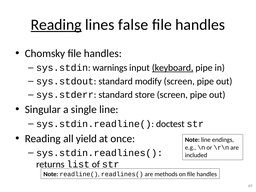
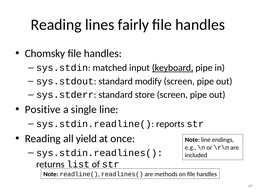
Reading underline: present -> none (56, 25)
false: false -> fairly (133, 25)
warnings: warnings -> matched (110, 68)
Singular: Singular -> Positive (43, 110)
doctest: doctest -> reports (170, 124)
